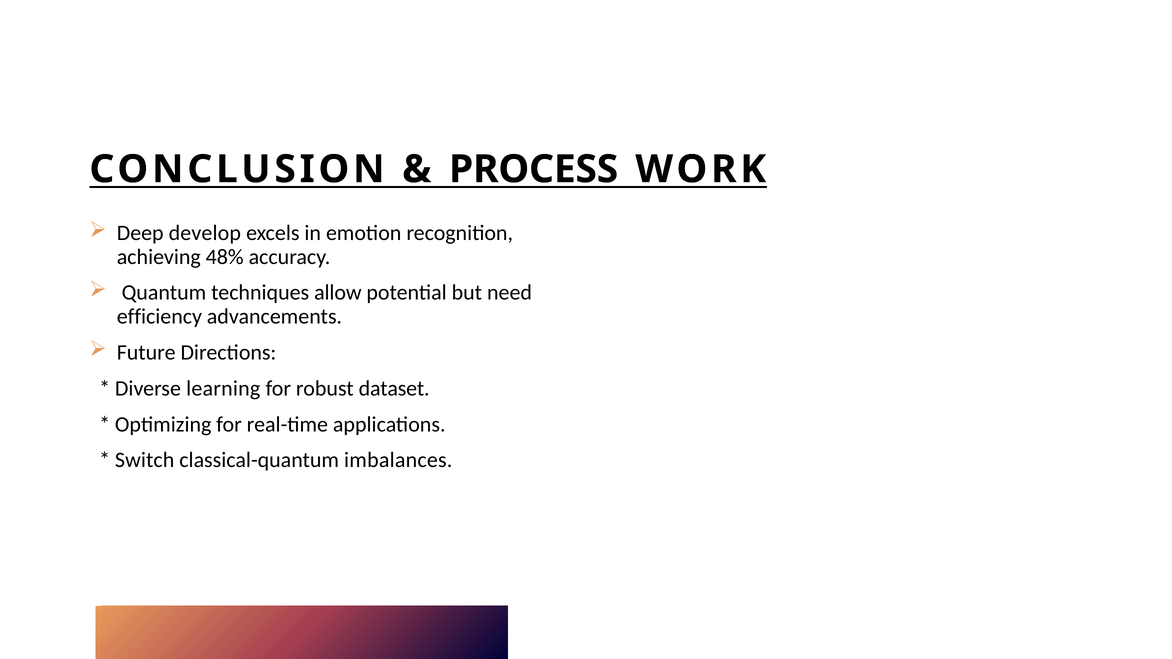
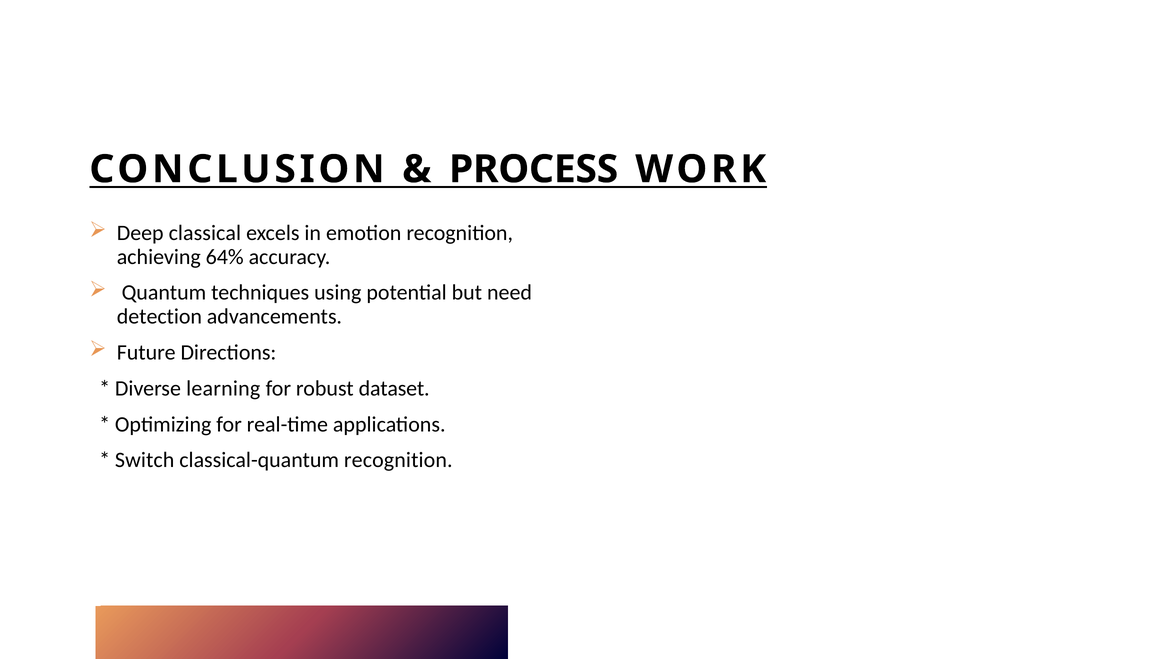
develop: develop -> classical (205, 233)
48%: 48% -> 64% (225, 257)
allow: allow -> using (338, 293)
efficiency: efficiency -> detection (159, 317)
classical-quantum imbalances: imbalances -> recognition (398, 460)
